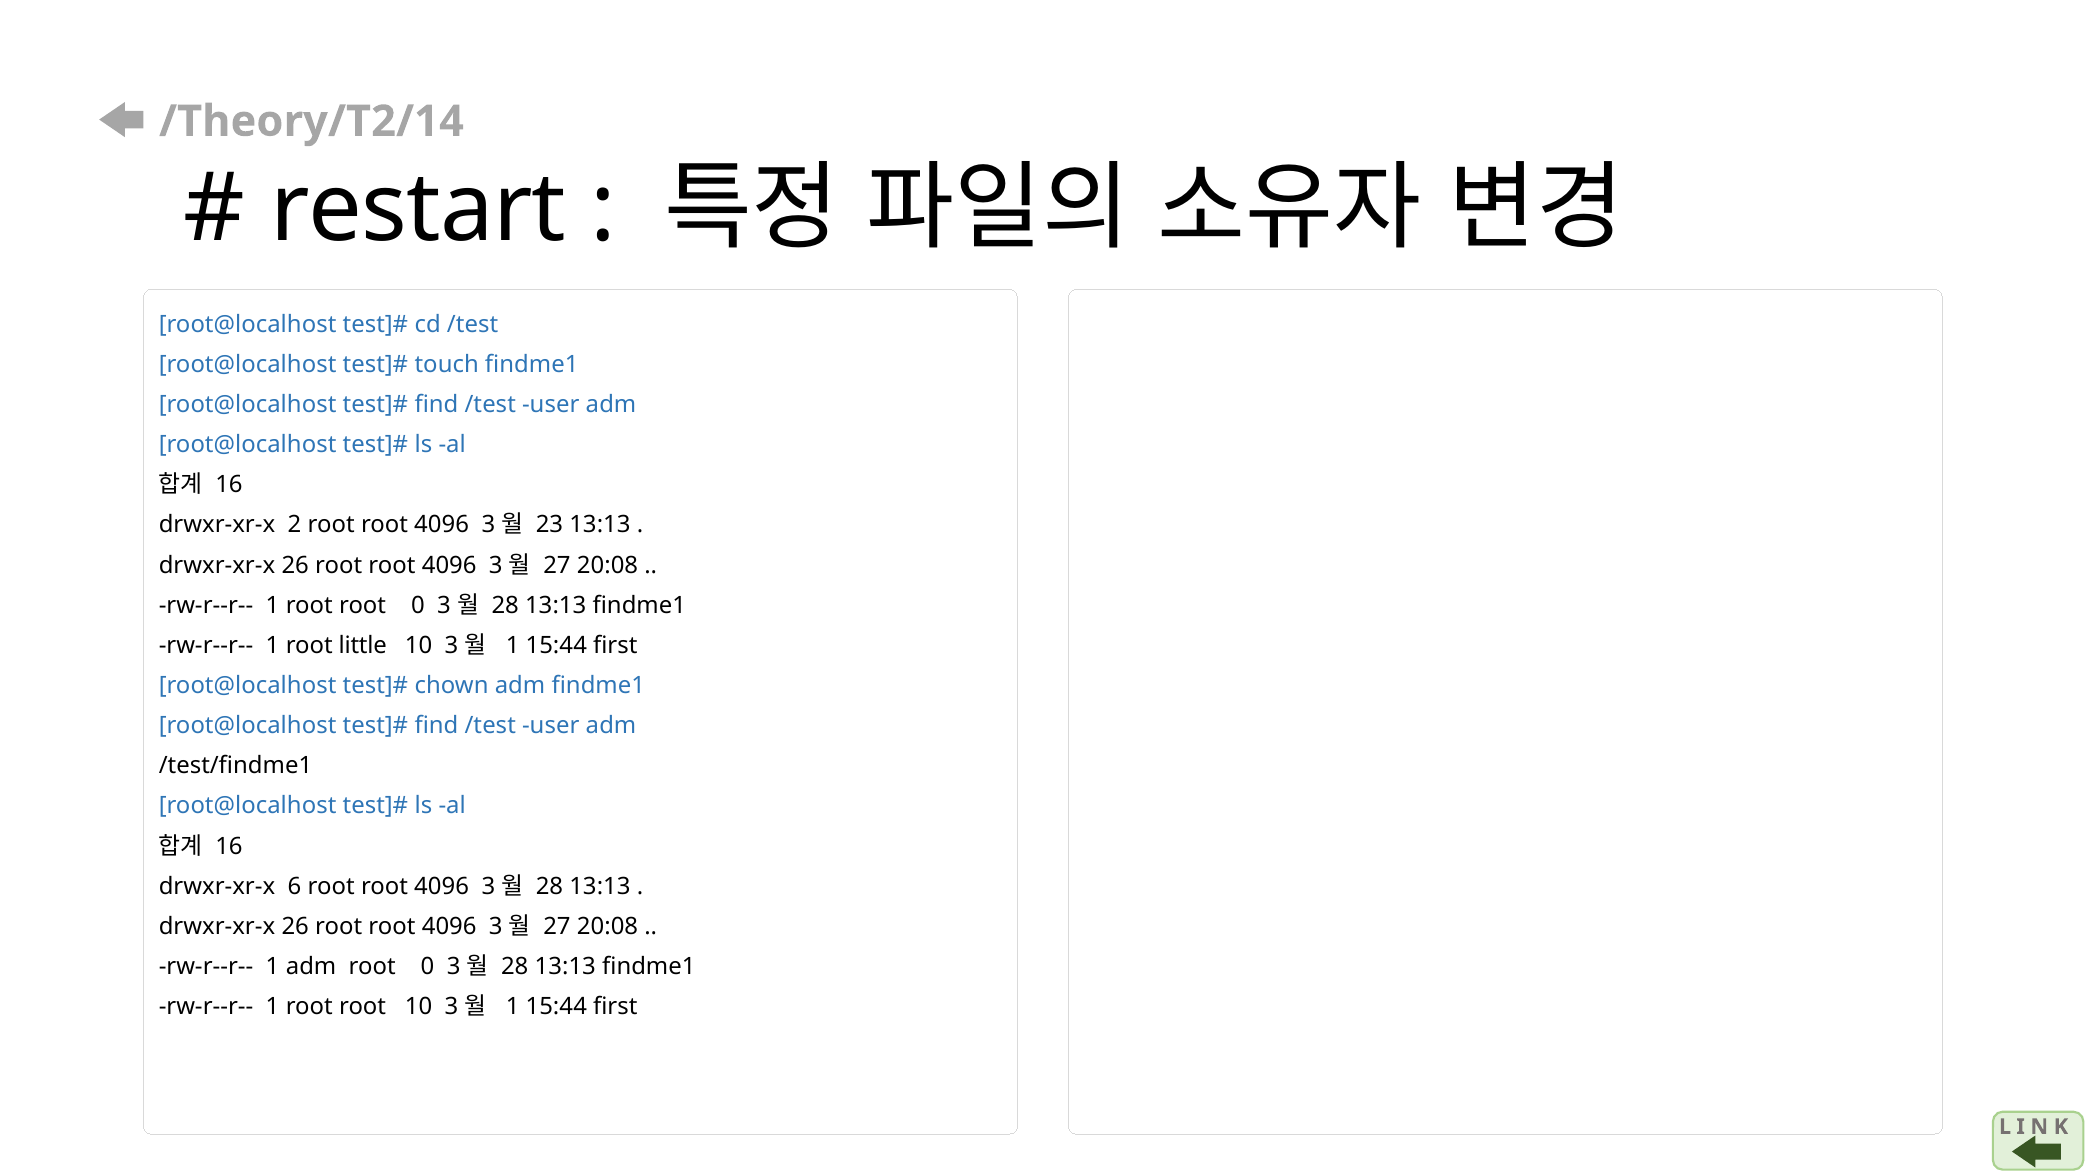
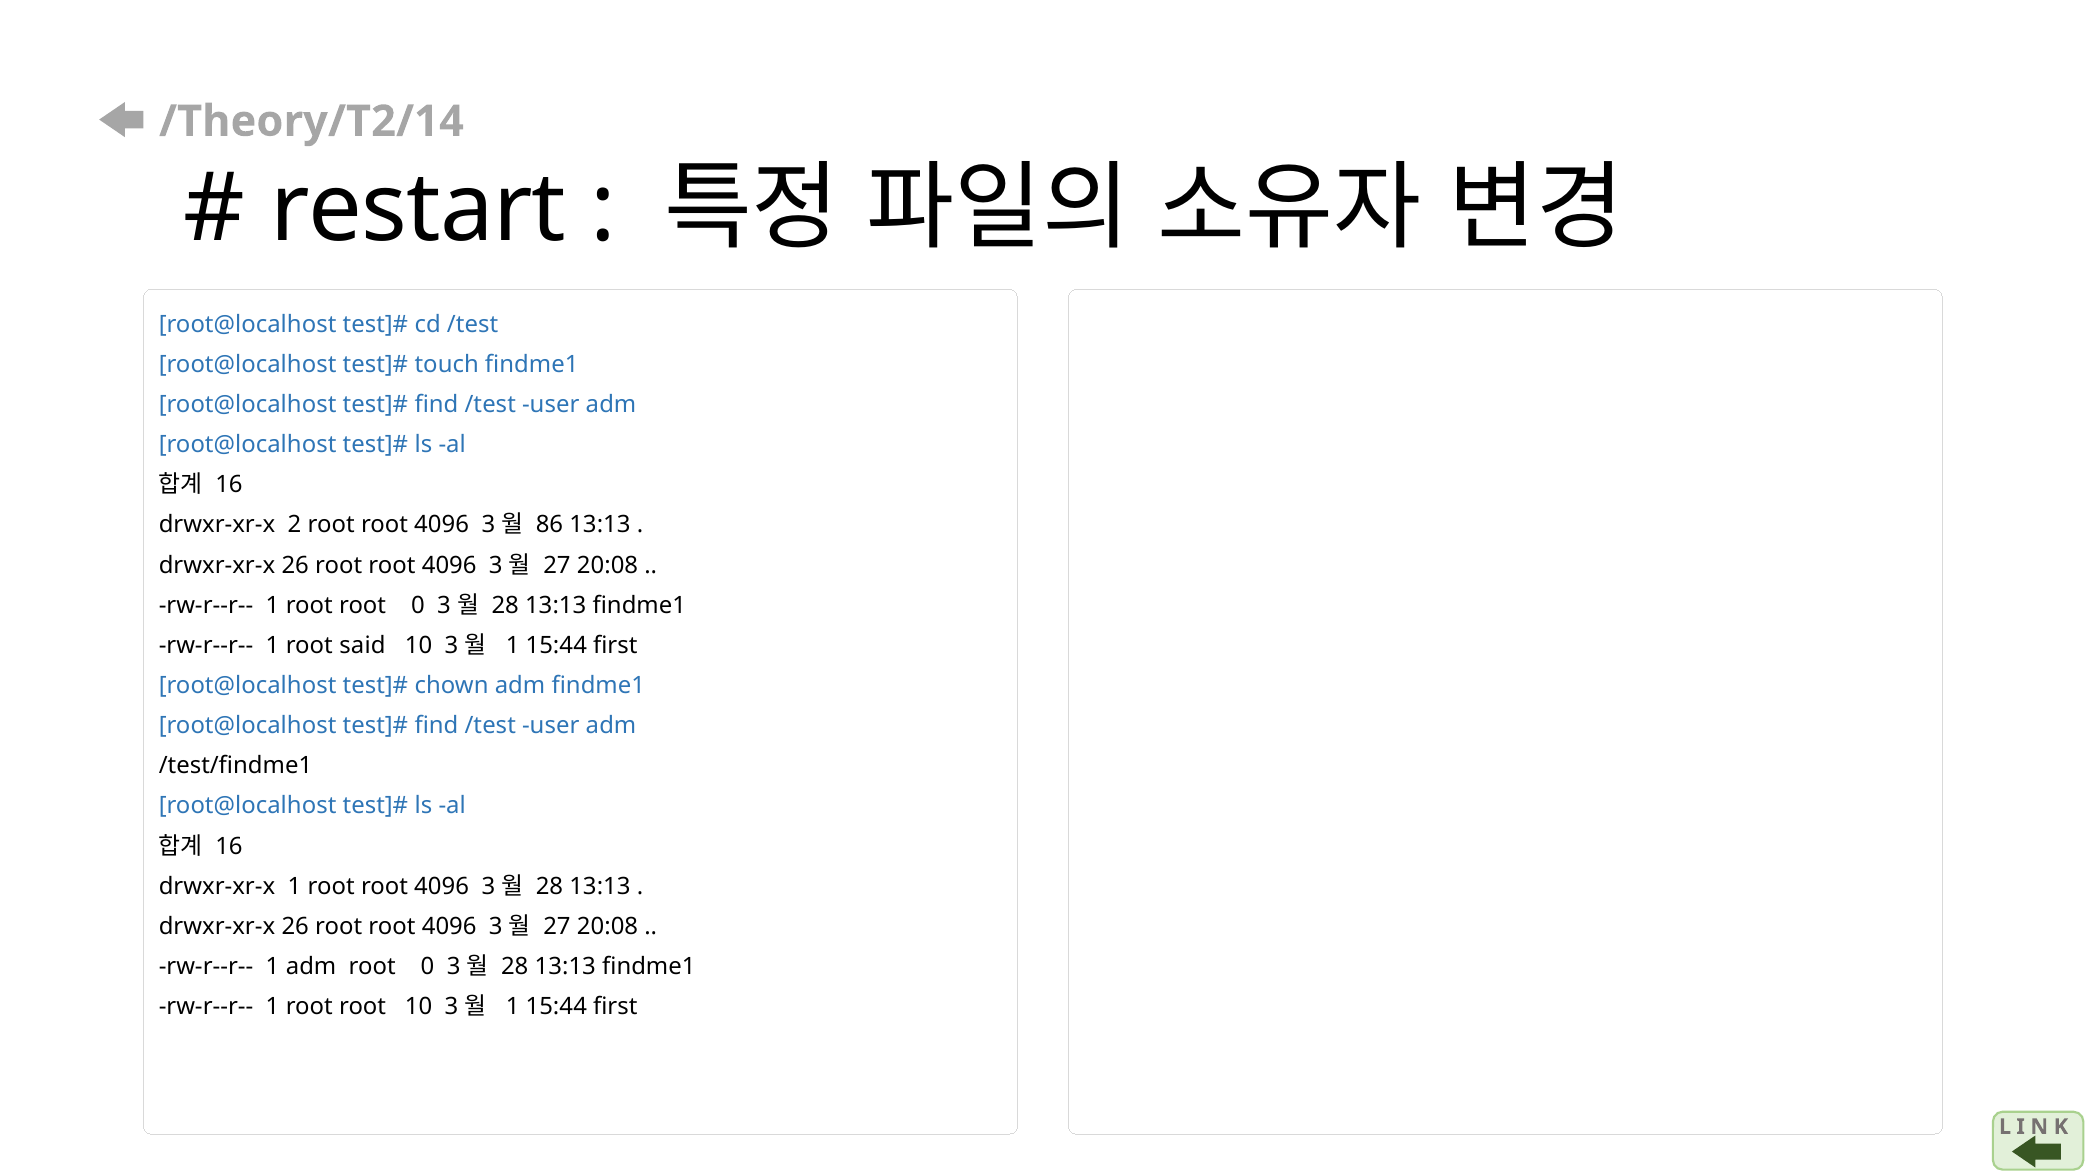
23: 23 -> 86 (549, 525)
little: little -> said (362, 646)
drwxr-xr-x 6: 6 -> 1 (295, 887)
